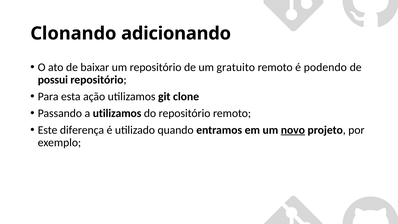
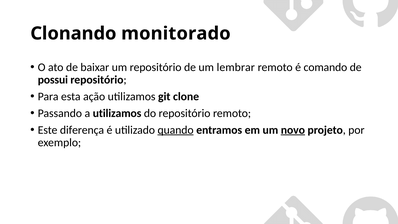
adicionando: adicionando -> monitorado (176, 33)
gratuito: gratuito -> lembrar (236, 67)
podendo: podendo -> comando (325, 67)
quando underline: none -> present (176, 130)
